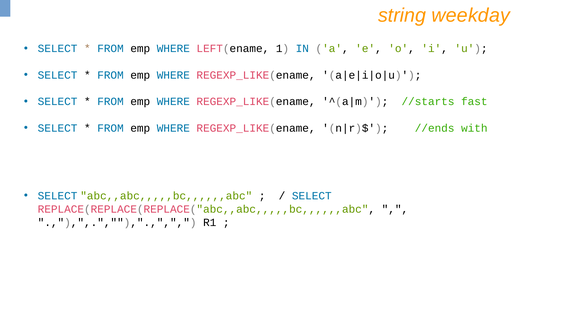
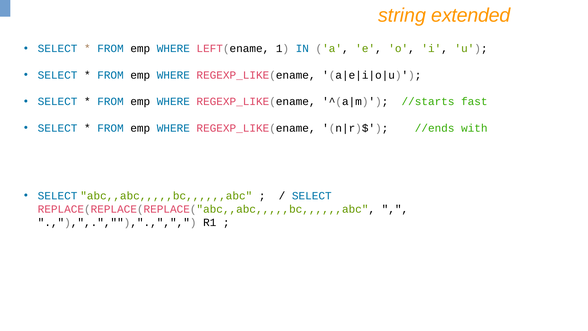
weekday: weekday -> extended (471, 15)
